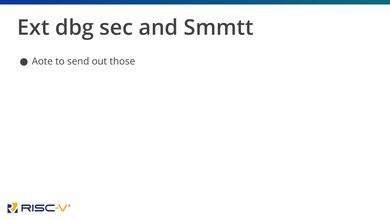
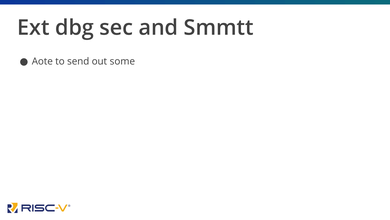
those: those -> some (122, 61)
